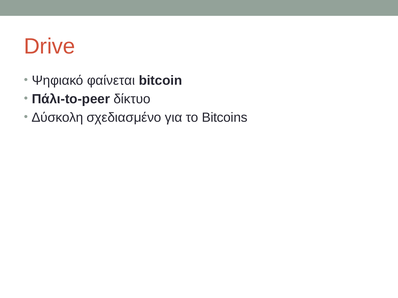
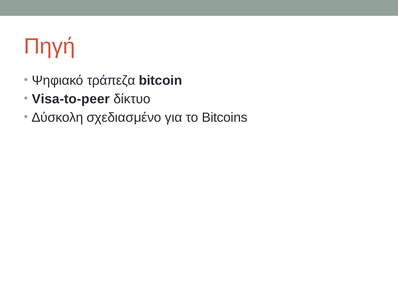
Drive: Drive -> Πηγή (49, 46)
φαίνεται: φαίνεται -> τράπεζα (111, 81)
Πάλι-to-peer: Πάλι-to-peer -> Visa-to-peer (71, 99)
